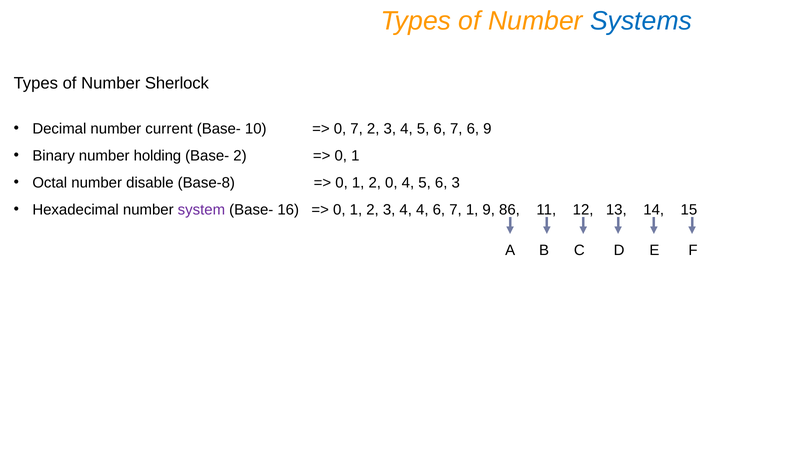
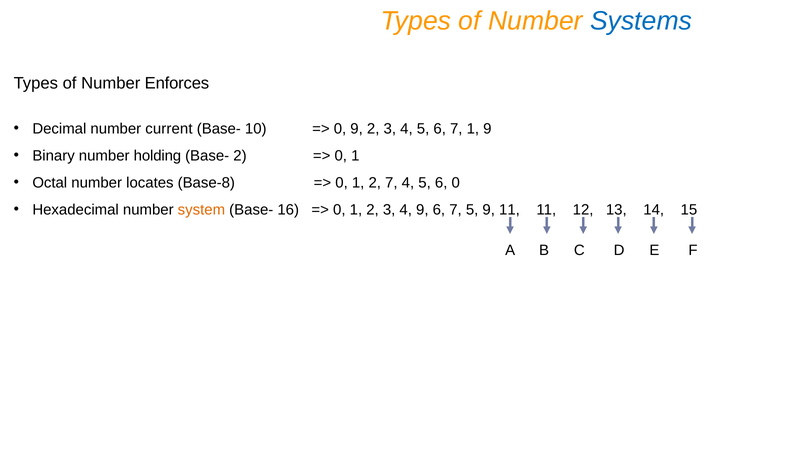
Sherlock: Sherlock -> Enforces (177, 83)
0 7: 7 -> 9 (357, 129)
7 6: 6 -> 1 (473, 129)
disable: disable -> locates (150, 183)
2 0: 0 -> 7 (391, 183)
6 3: 3 -> 0 (456, 183)
system colour: purple -> orange (201, 210)
4 4: 4 -> 9 (422, 210)
7 1: 1 -> 5 (472, 210)
9 86: 86 -> 11 (509, 210)
